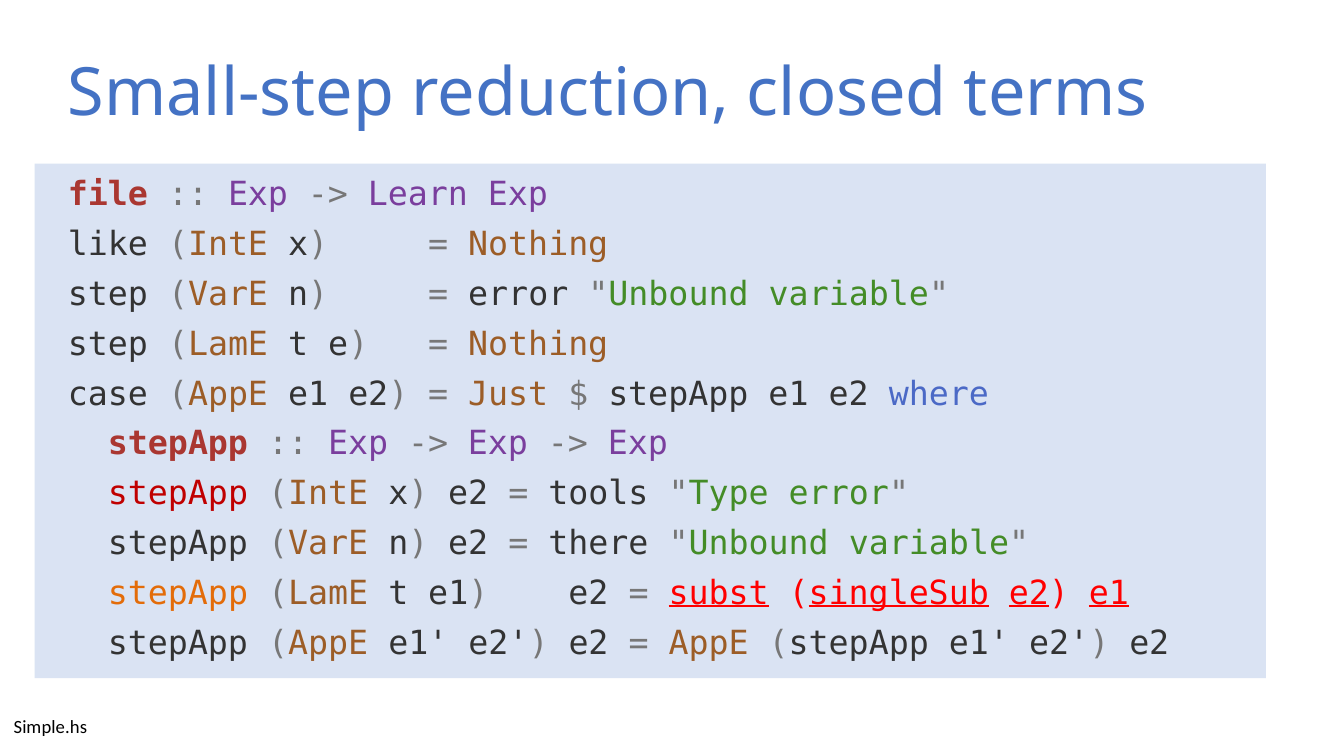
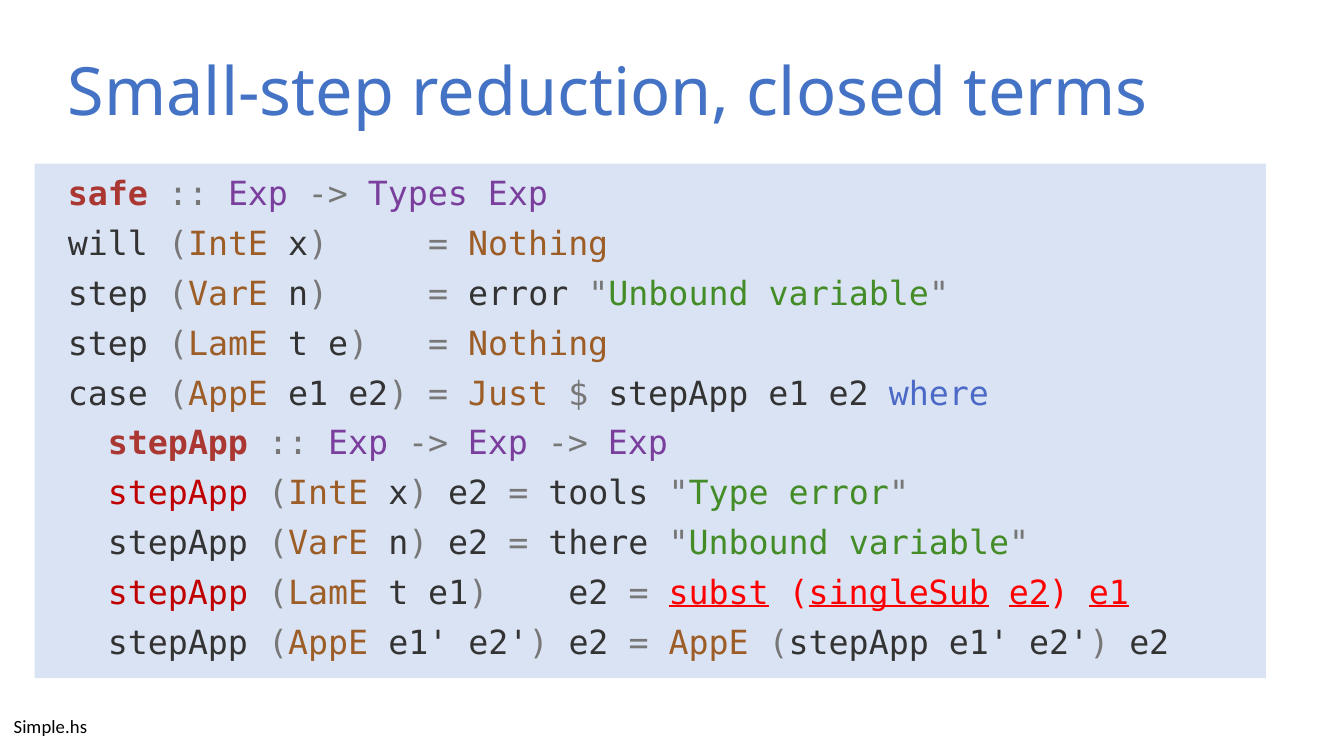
file: file -> safe (108, 195)
Learn: Learn -> Types (418, 195)
like: like -> will (108, 245)
stepApp colour: orange -> red (178, 594)
